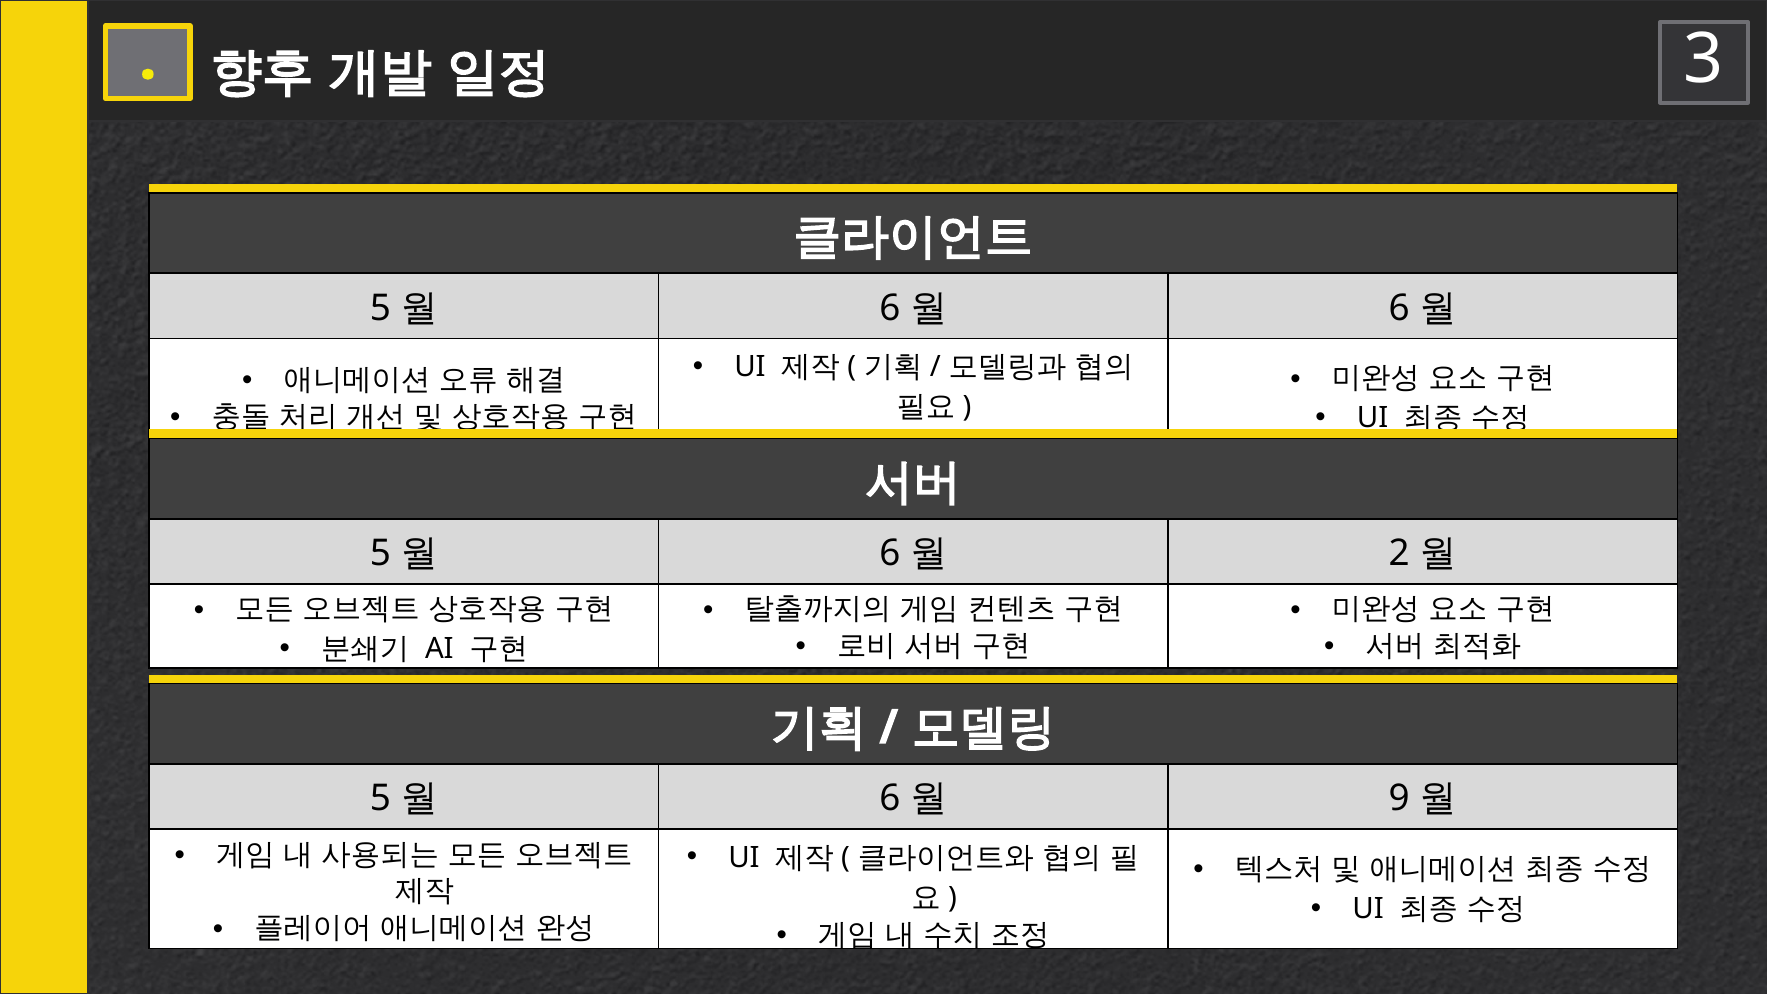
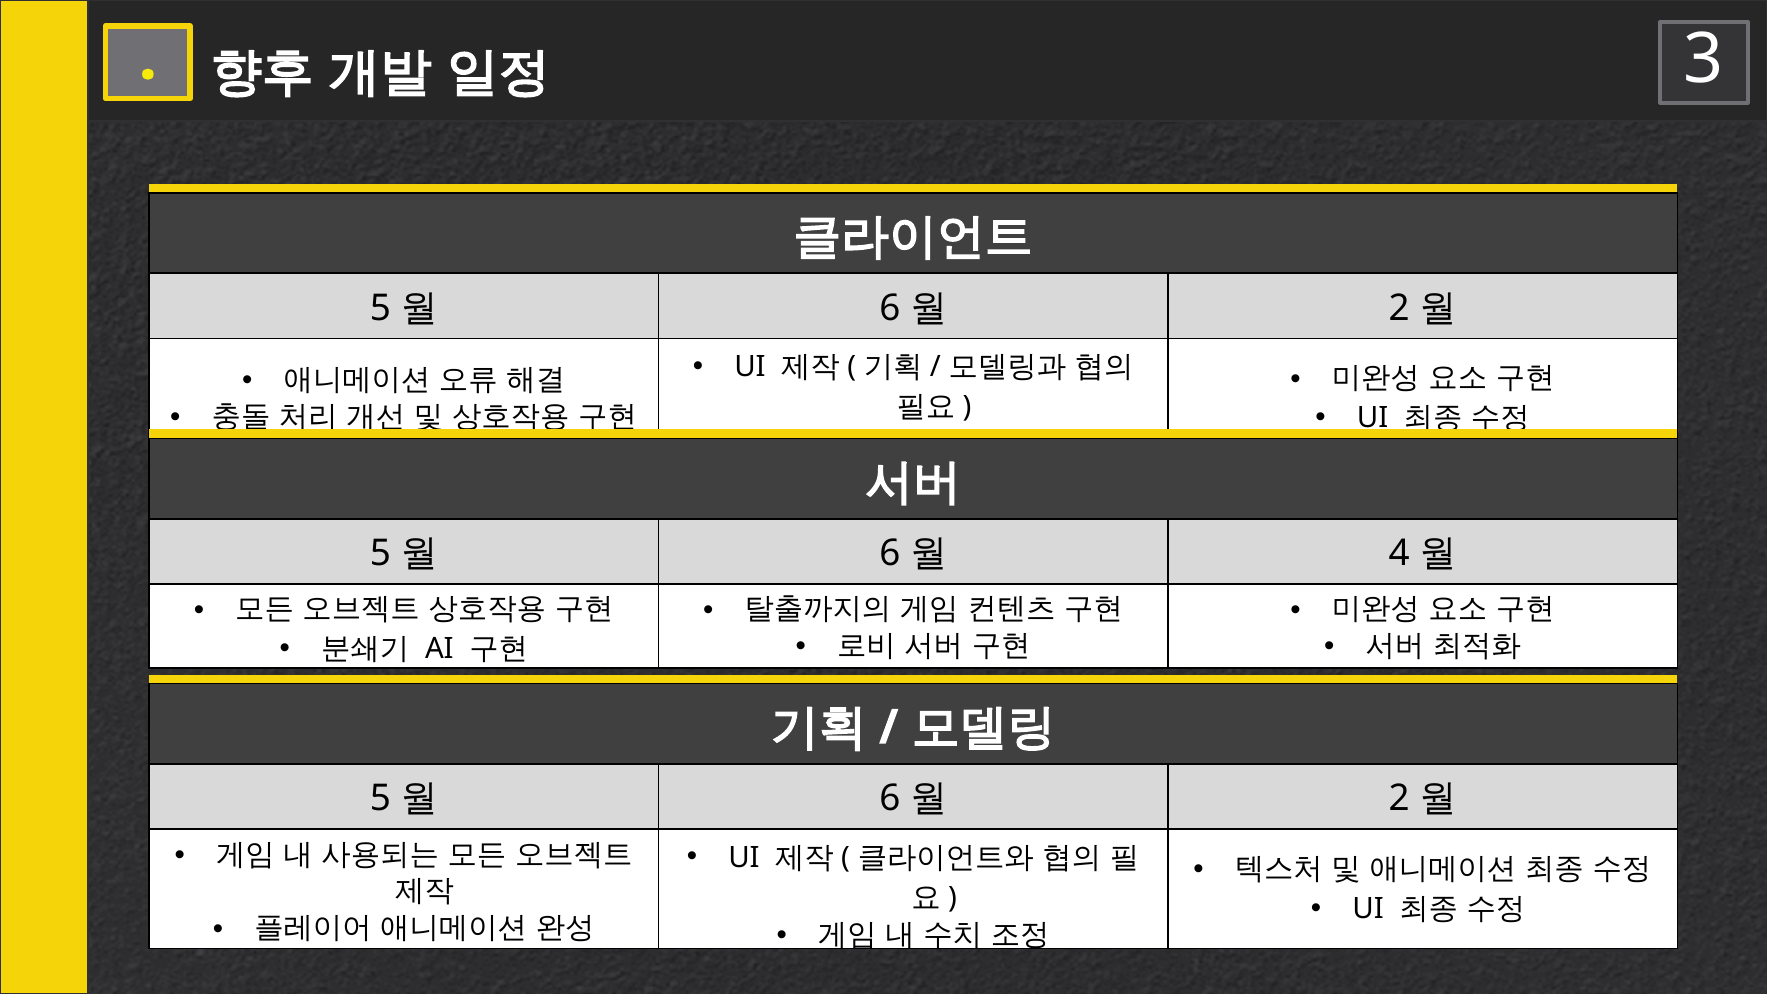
6: 6 -> 2 (1399, 308)
2: 2 -> 4 (1399, 553)
9: 9 -> 2 (1399, 799)
